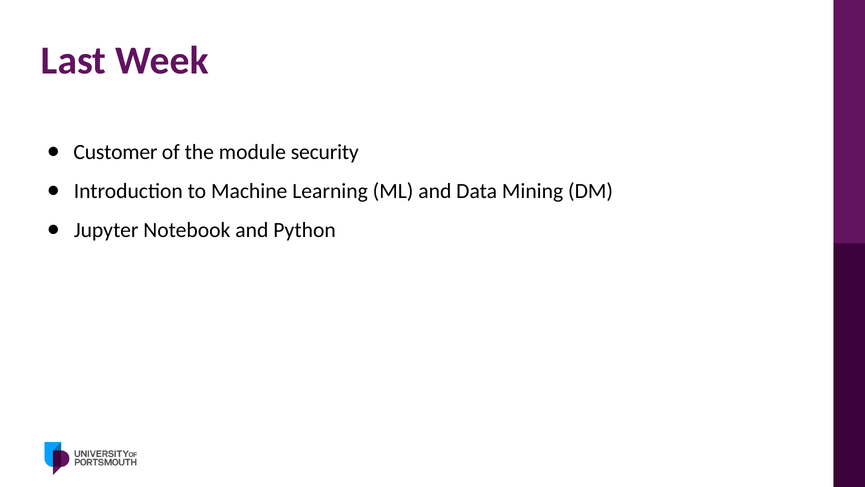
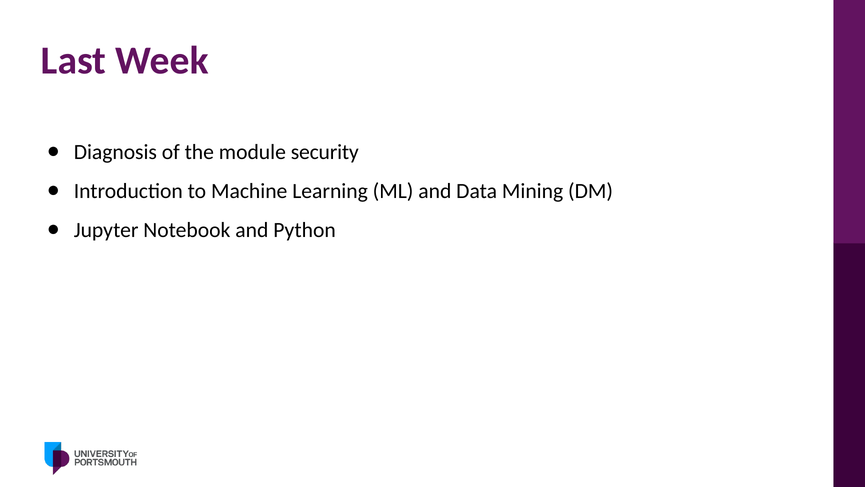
Customer: Customer -> Diagnosis (115, 152)
